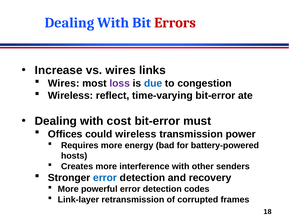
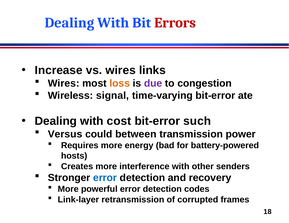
loss colour: purple -> orange (120, 83)
due colour: blue -> purple (153, 83)
reflect: reflect -> signal (113, 96)
must: must -> such (197, 121)
Offices: Offices -> Versus (65, 134)
could wireless: wireless -> between (136, 134)
